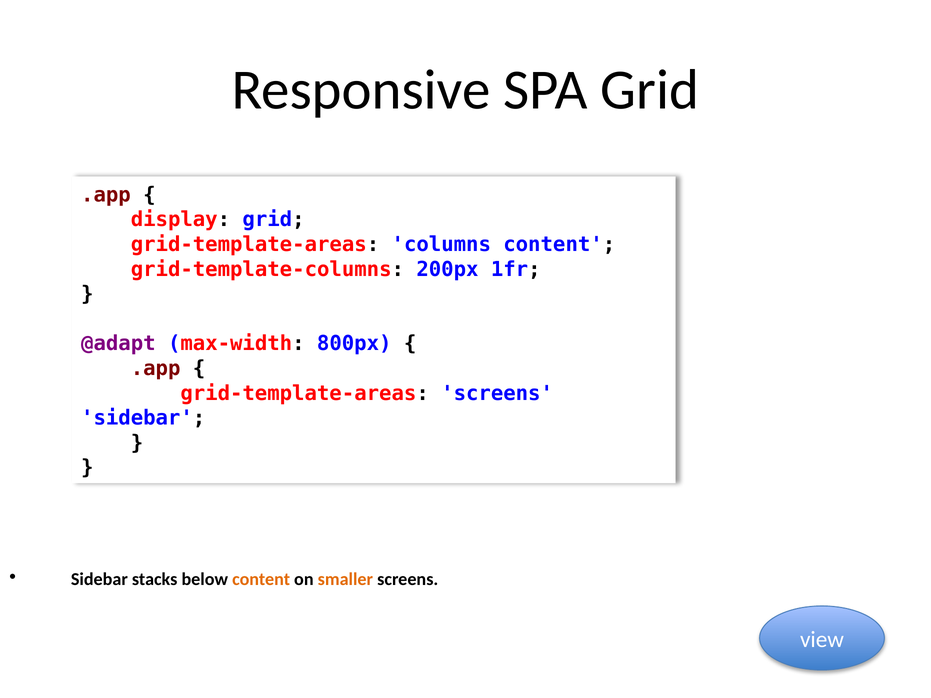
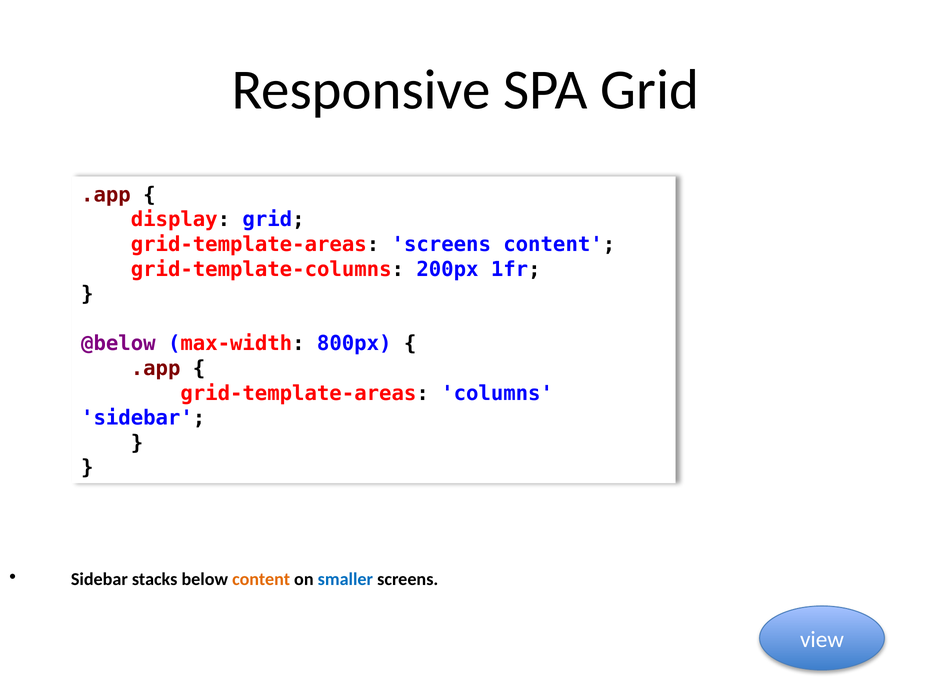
grid-template-areas columns: columns -> screens (441, 245)
@adapt: @adapt -> @below (118, 344)
grid-template-areas screens: screens -> columns (497, 393)
smaller colour: orange -> blue (345, 580)
